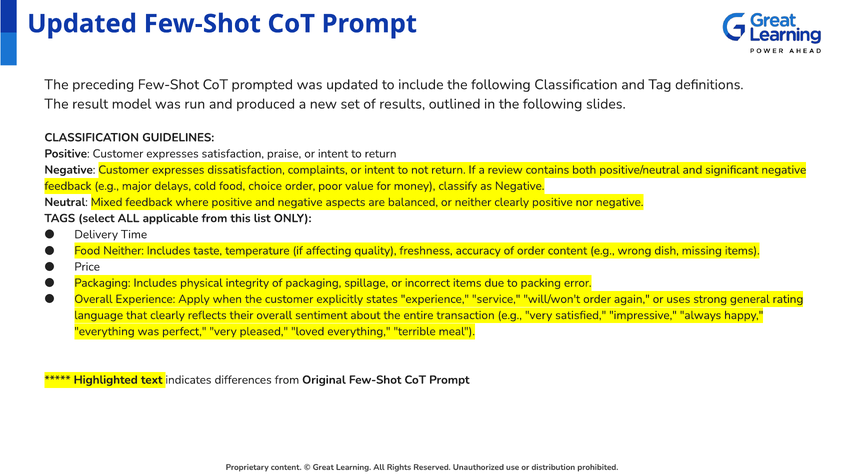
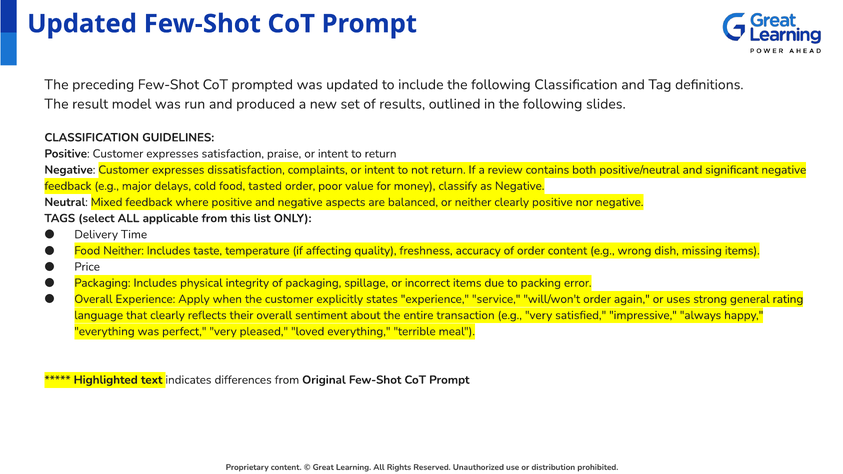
choice: choice -> tasted (265, 186)
